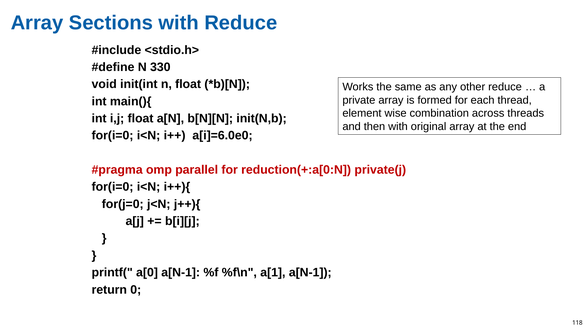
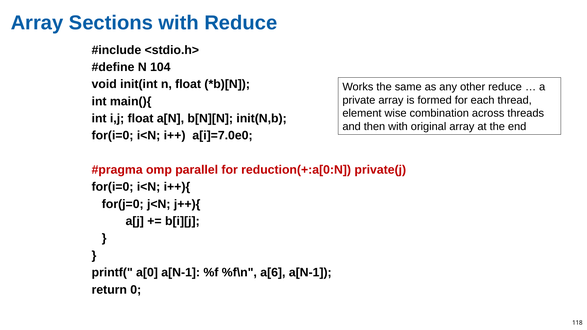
330: 330 -> 104 (160, 67)
a[i]=6.0e0: a[i]=6.0e0 -> a[i]=7.0e0 (222, 136)
a[1: a[1 -> a[6 (273, 273)
